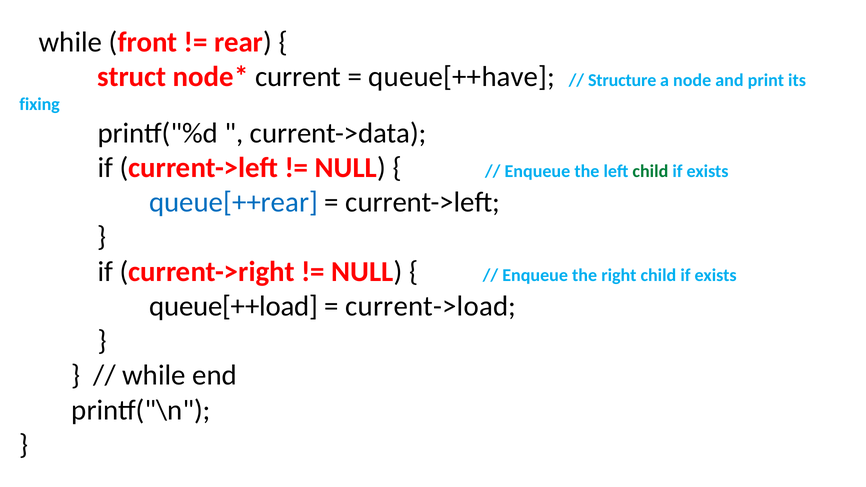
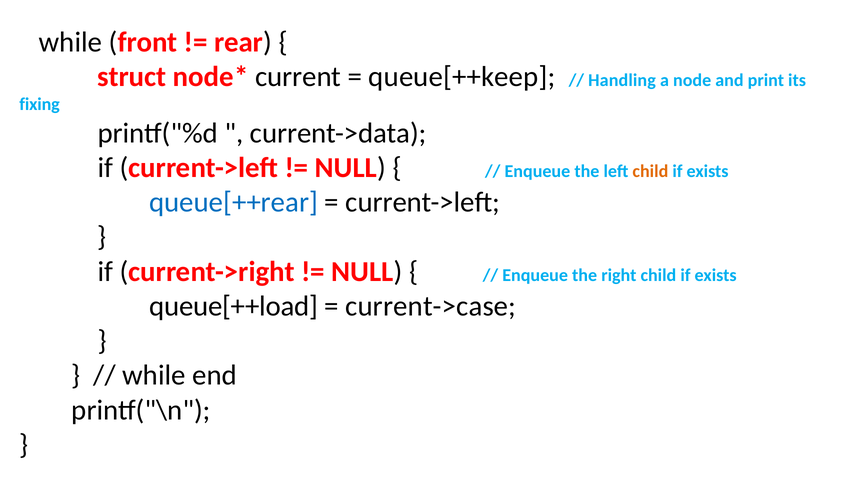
queue[++have: queue[++have -> queue[++keep (462, 77)
Structure: Structure -> Handling (622, 80)
child colour: green -> orange (650, 171)
current->load: current->load -> current->case (431, 306)
